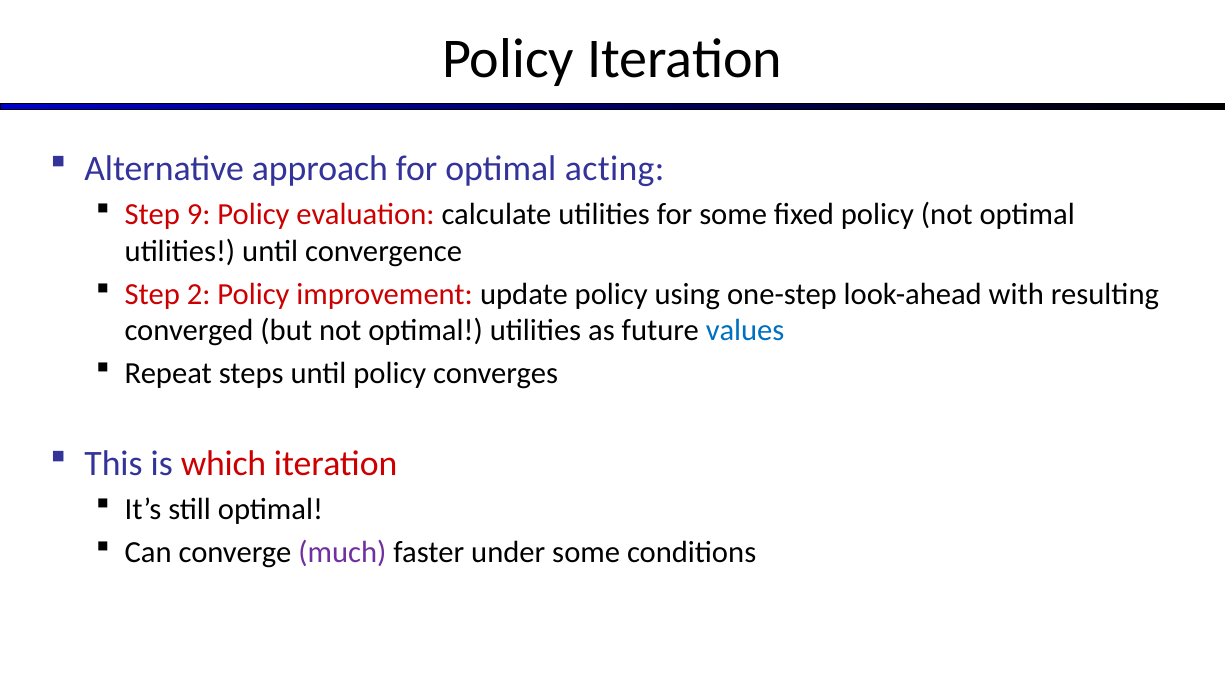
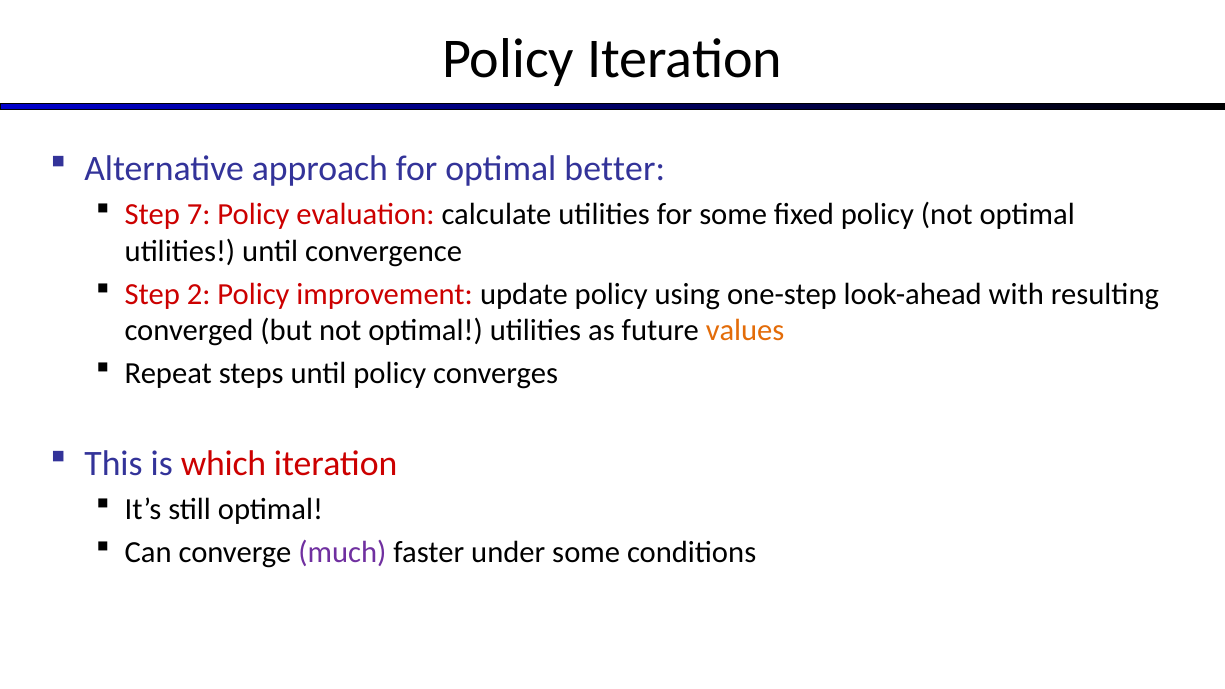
acting: acting -> better (615, 169)
9: 9 -> 7 (199, 215)
values colour: blue -> orange (745, 331)
